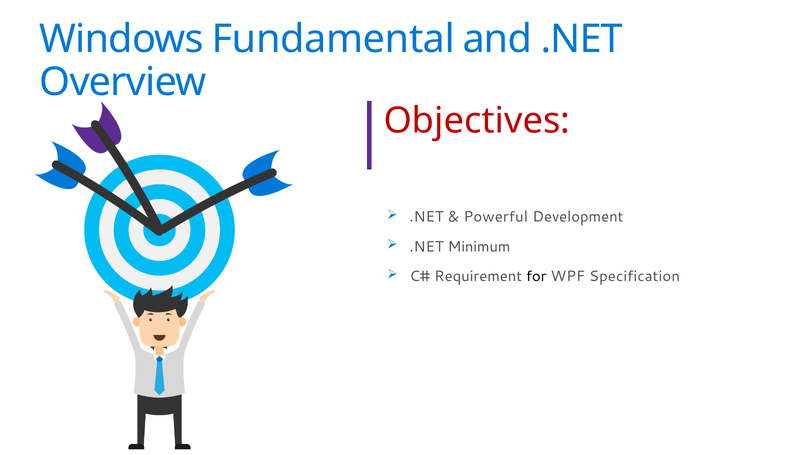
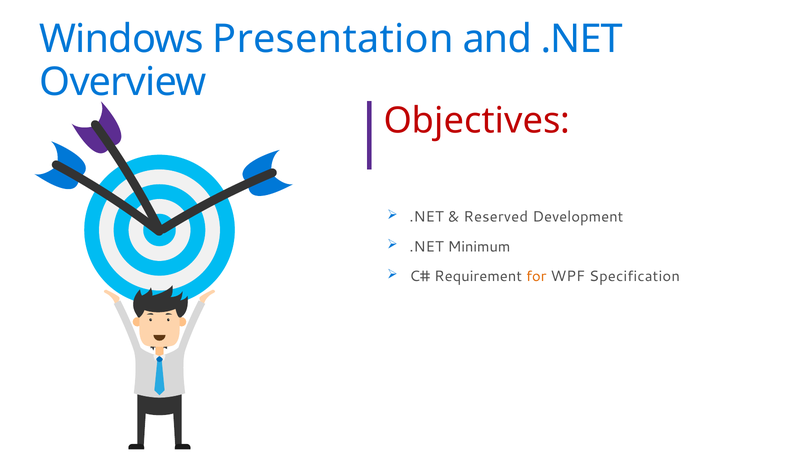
Fundamental: Fundamental -> Presentation (333, 39)
Powerful: Powerful -> Reserved (496, 217)
for colour: black -> orange (536, 277)
